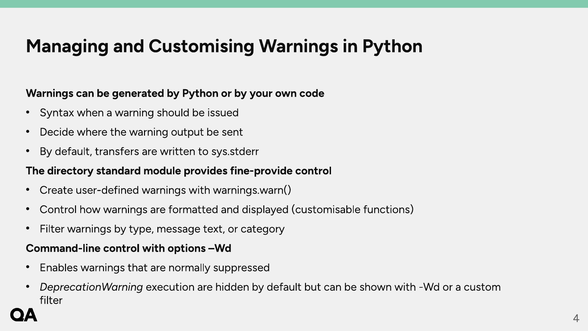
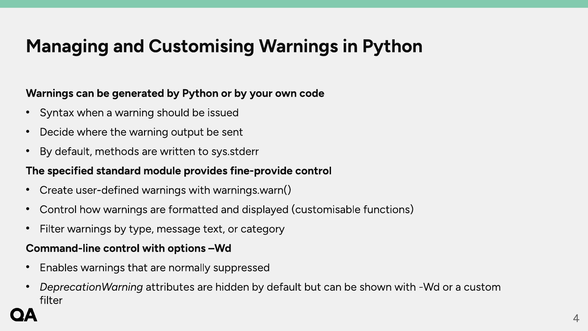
transfers: transfers -> methods (117, 151)
directory: directory -> specified (70, 171)
execution: execution -> attributes (170, 287)
